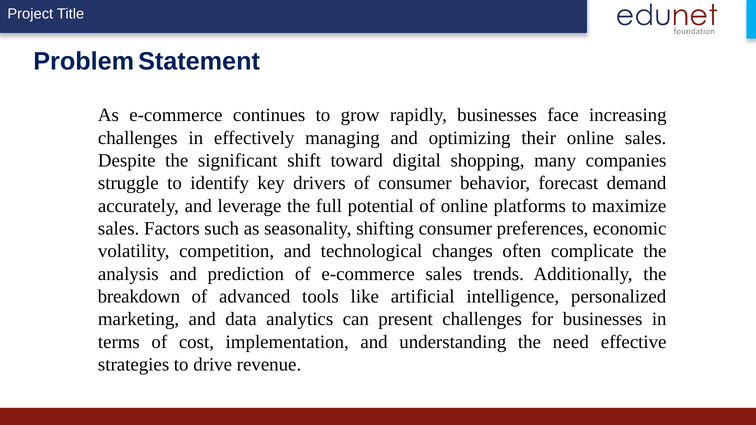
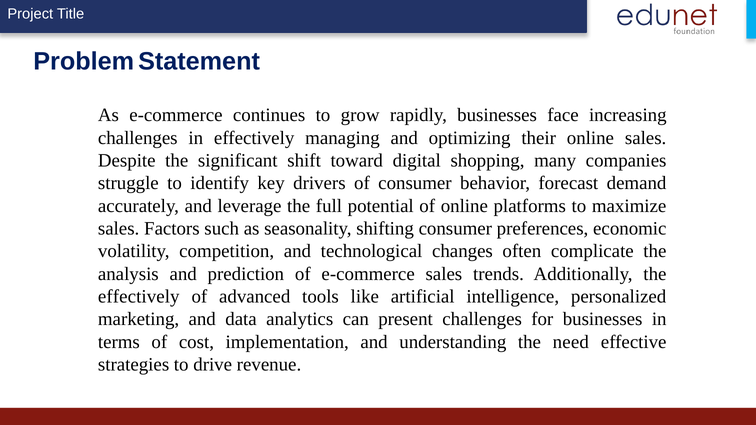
breakdown: breakdown -> effectively (139, 297)
